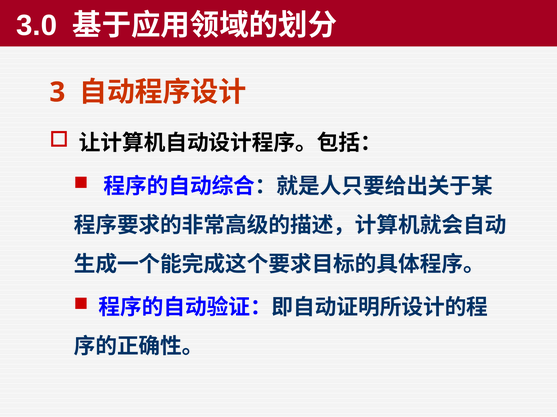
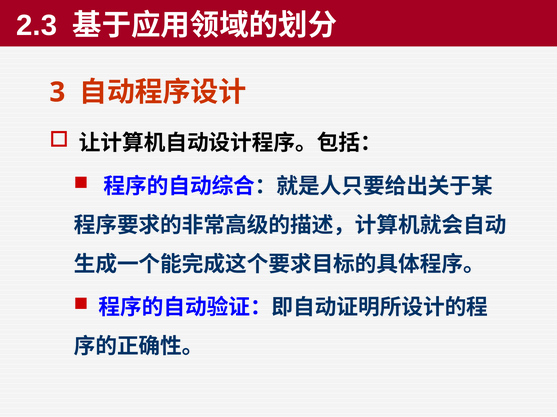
3.0: 3.0 -> 2.3 (37, 25)
